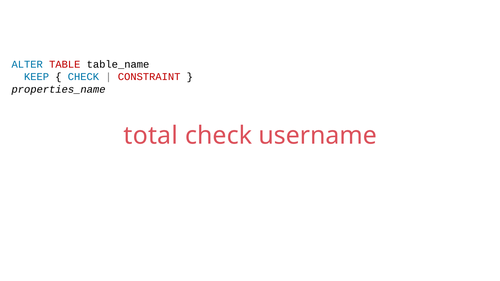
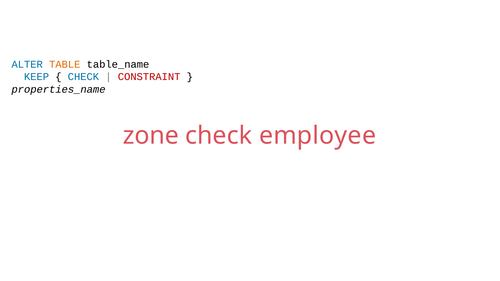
TABLE colour: red -> orange (65, 64)
total: total -> zone (151, 136)
username: username -> employee (318, 136)
